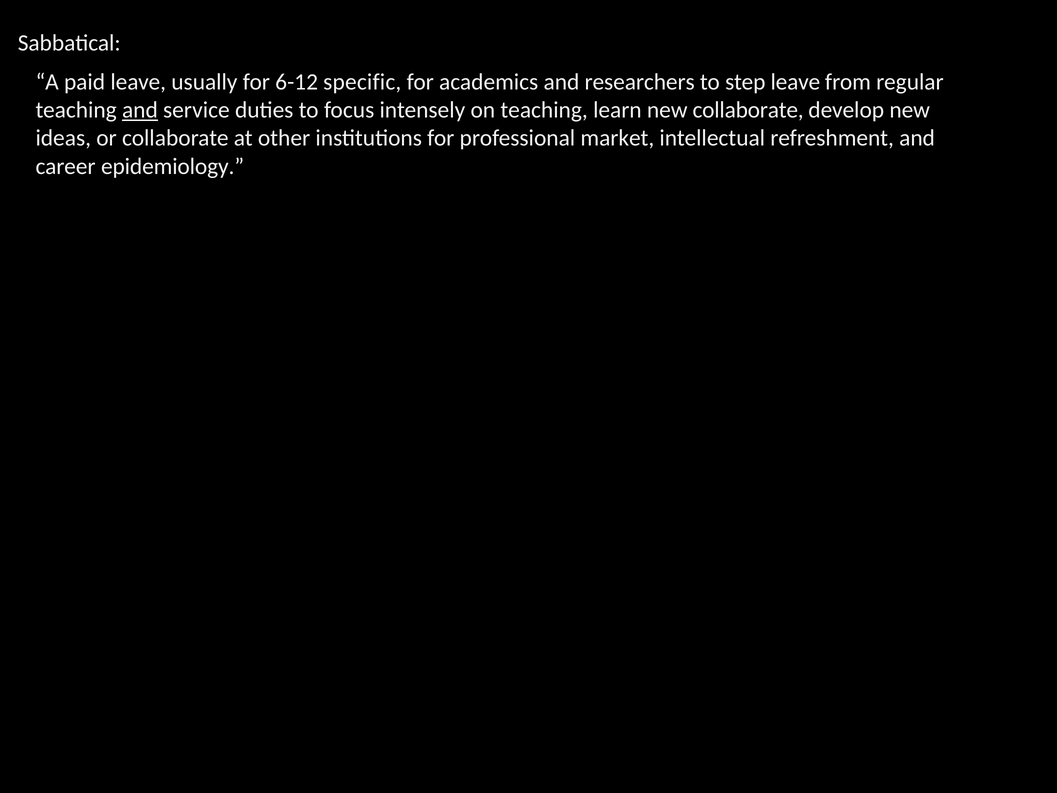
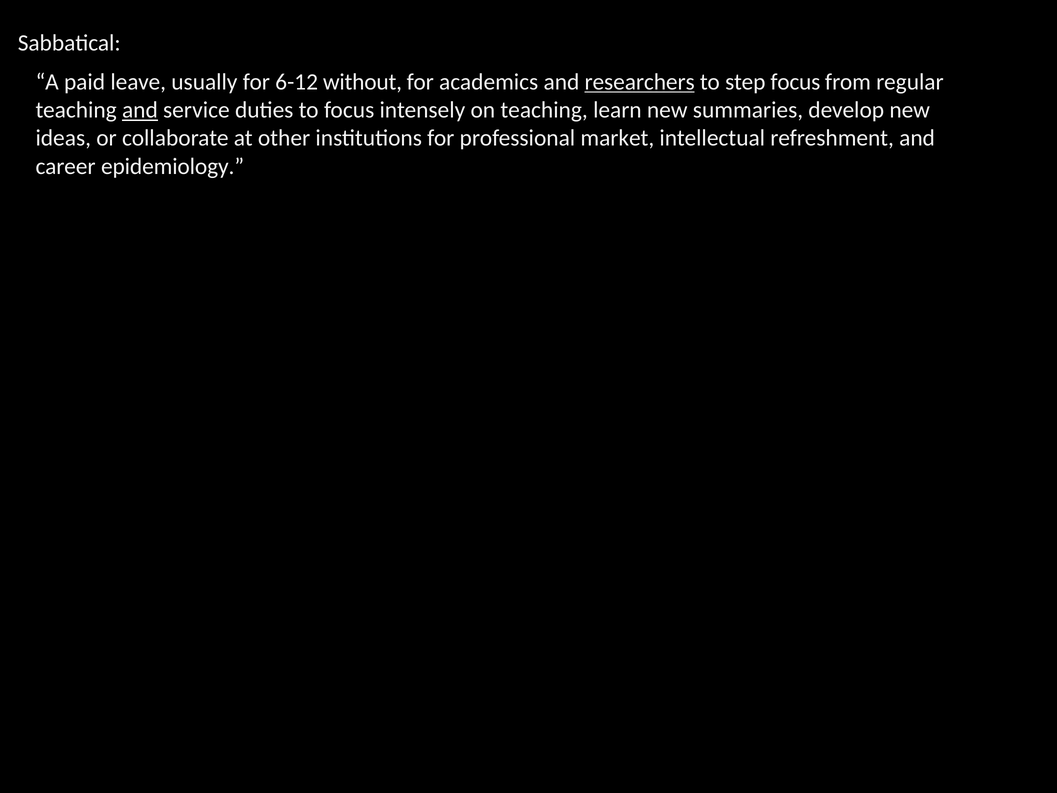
specific: specific -> without (362, 82)
researchers underline: none -> present (640, 82)
step leave: leave -> focus (795, 82)
new collaborate: collaborate -> summaries (748, 110)
